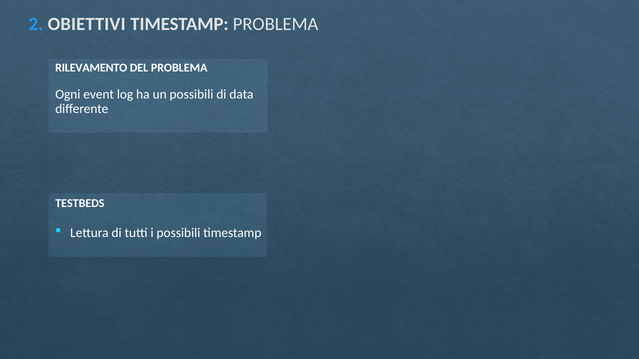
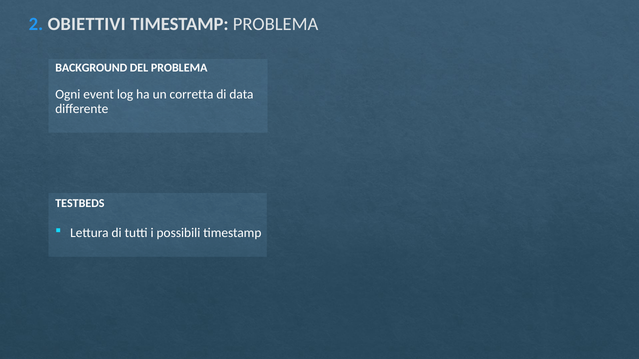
RILEVAMENTO: RILEVAMENTO -> BACKGROUND (91, 68)
un possibili: possibili -> corretta (192, 94)
